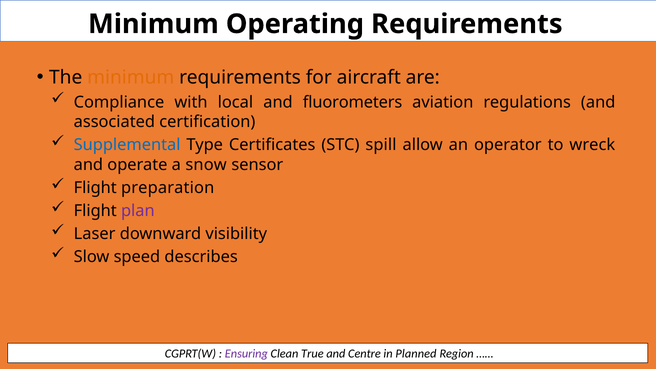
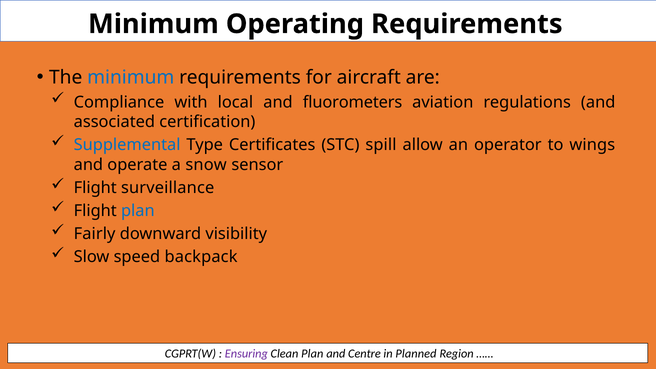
minimum colour: orange -> blue (131, 78)
wreck: wreck -> wings (592, 145)
preparation: preparation -> surveillance (168, 188)
plan colour: purple -> blue (138, 211)
Laser: Laser -> Fairly (95, 234)
describes: describes -> backpack (201, 257)
Clean True: True -> Plan (312, 354)
